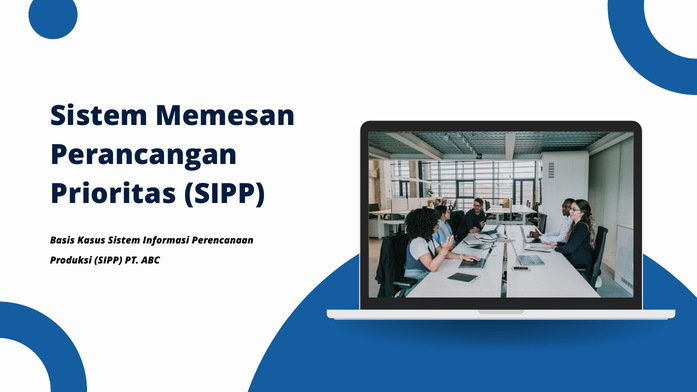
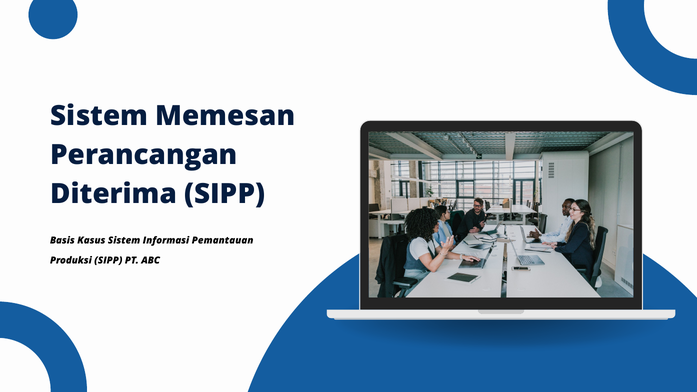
Prioritas: Prioritas -> Diterima (114, 194)
Perencanaan: Perencanaan -> Pemantauan (223, 241)
